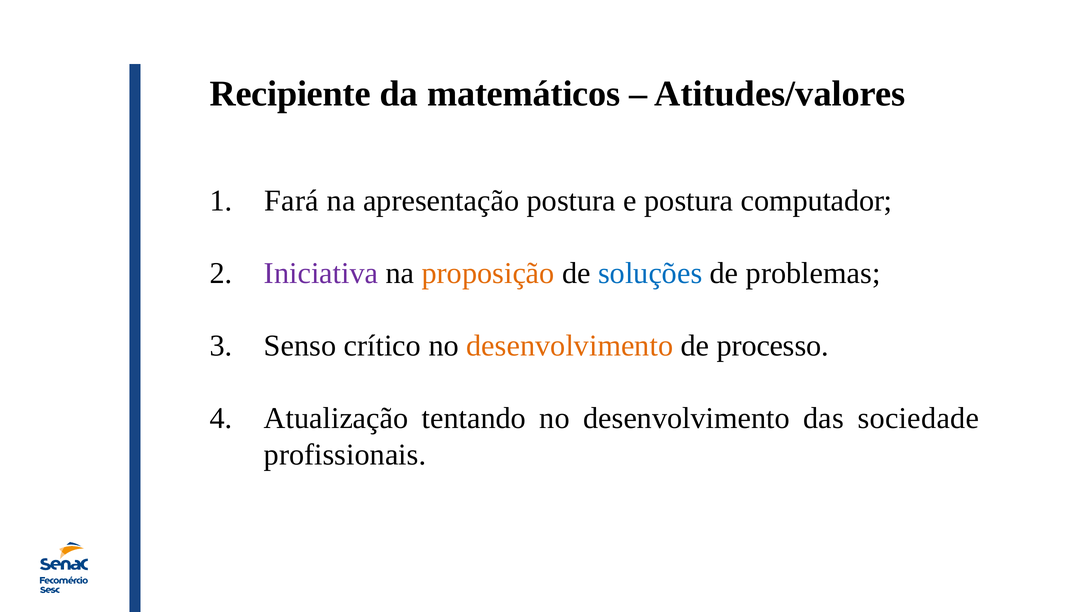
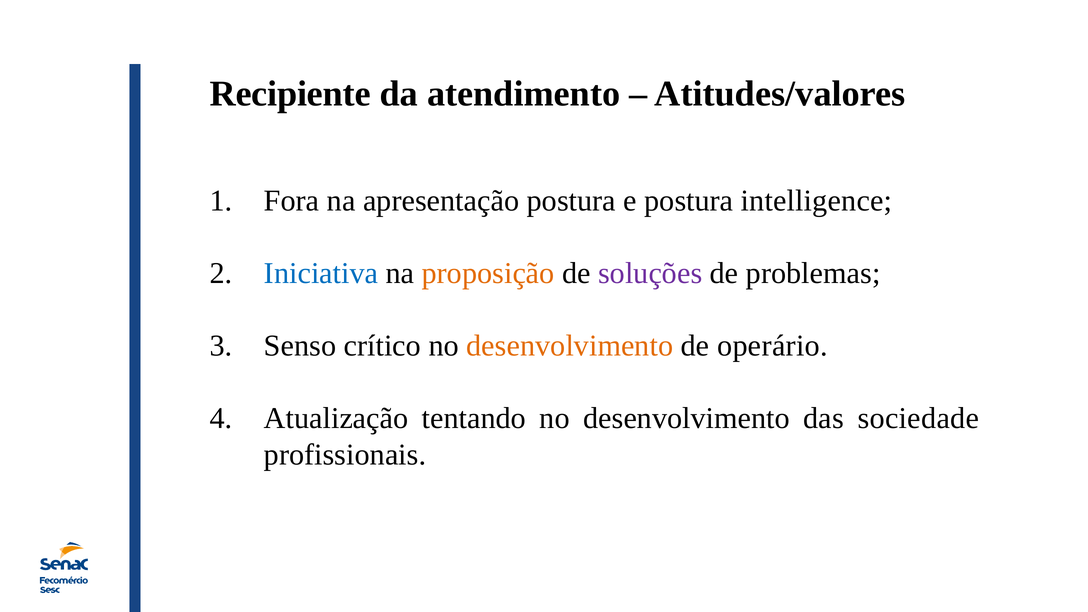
matemáticos: matemáticos -> atendimento (524, 94)
Fará: Fará -> Fora (292, 201)
computador: computador -> intelligence (816, 201)
Iniciativa colour: purple -> blue (321, 273)
soluções colour: blue -> purple (650, 273)
processo: processo -> operário (772, 346)
